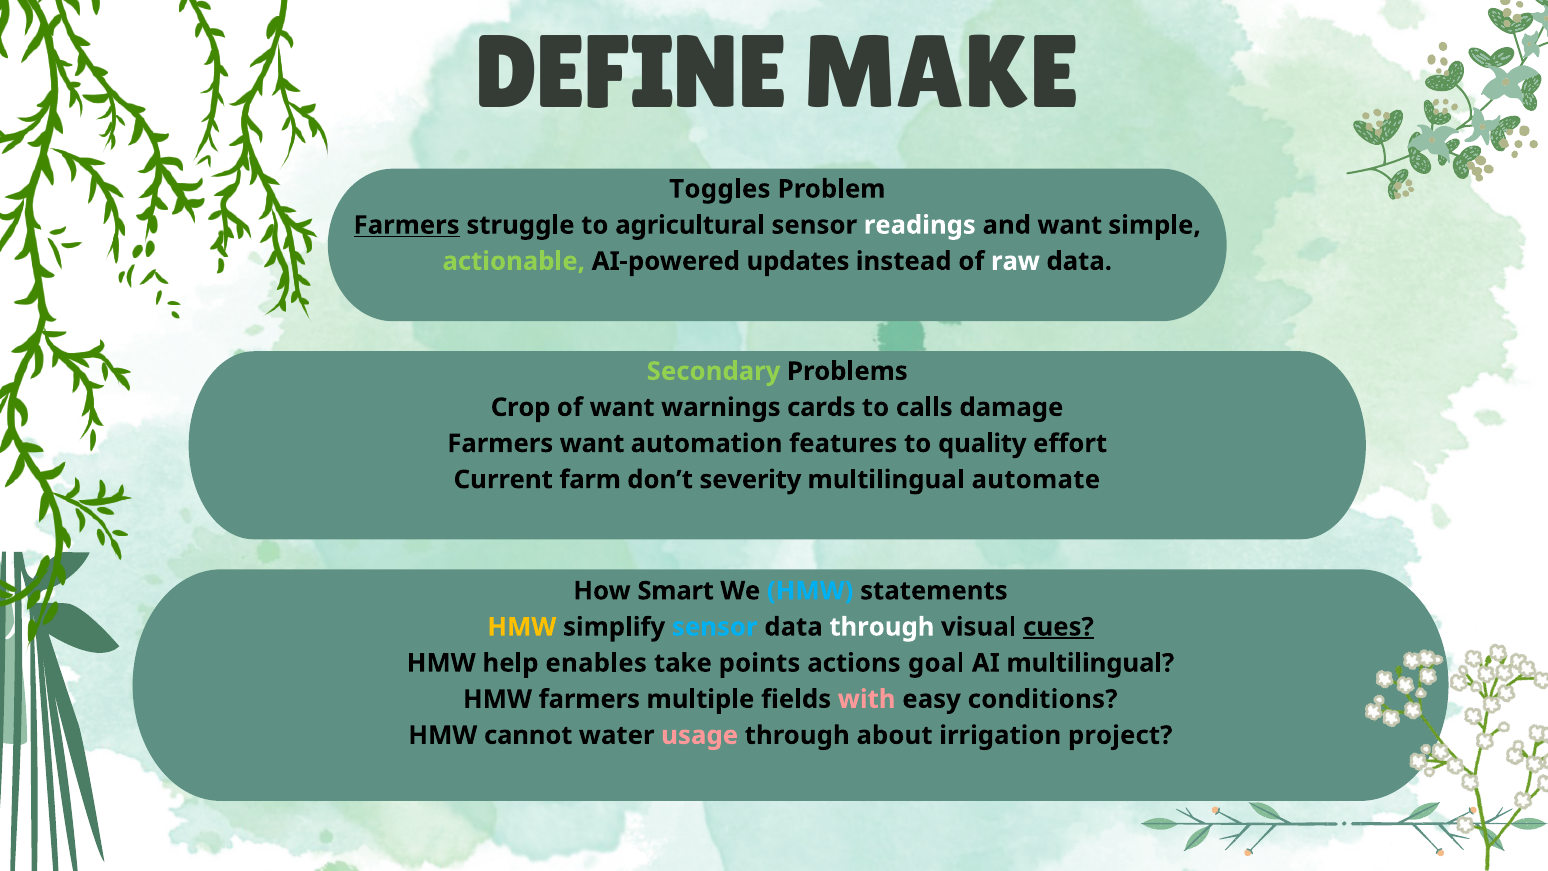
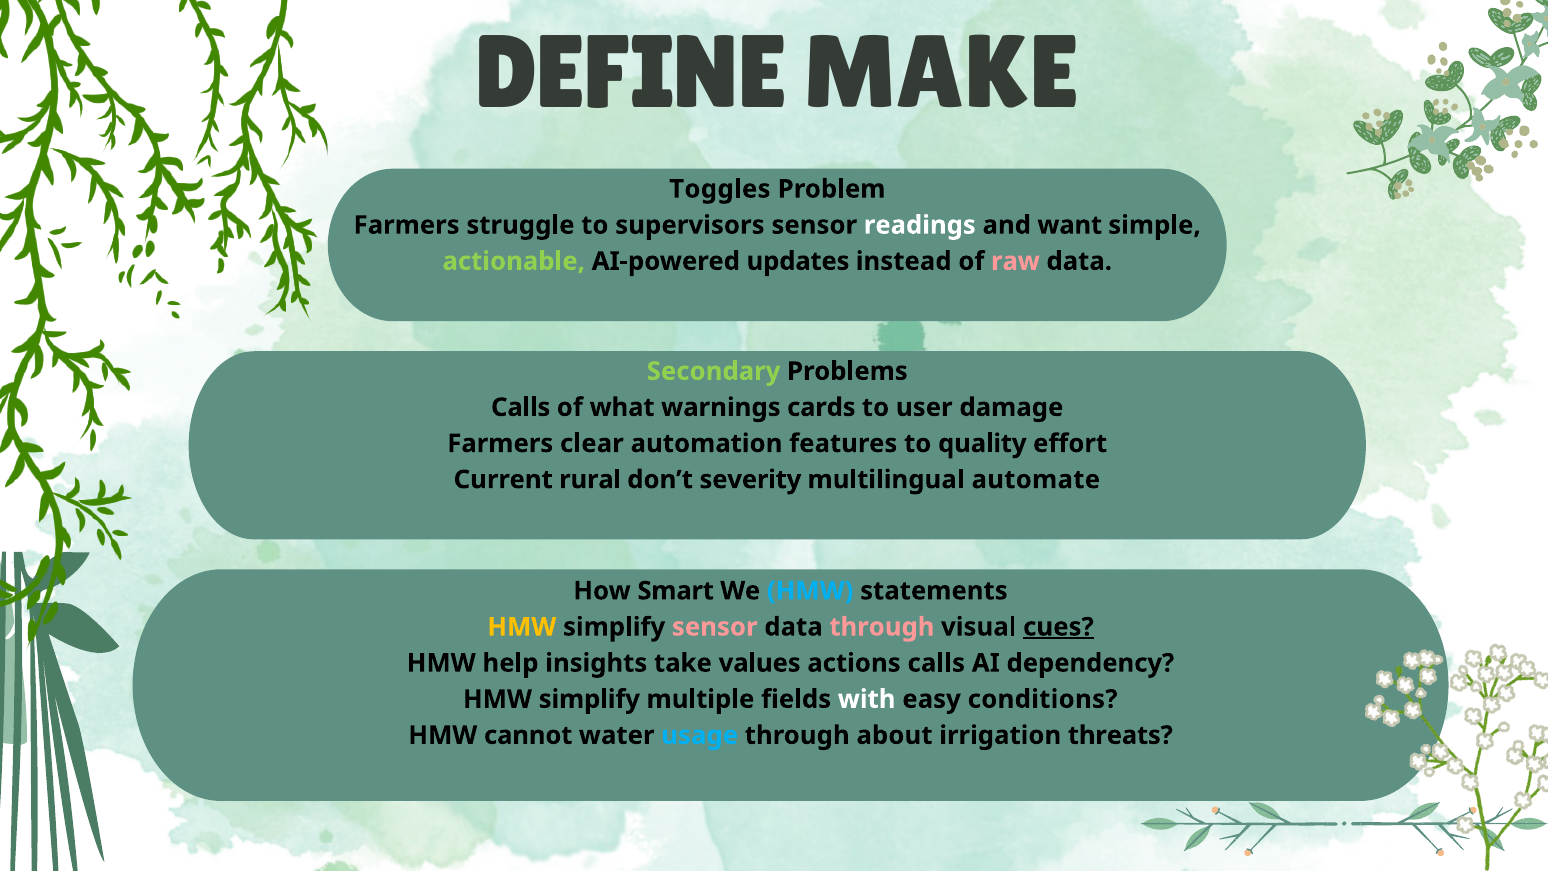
Farmers underline: present -> none (407, 225)
agricultural: agricultural -> supervisors (690, 225)
raw colour: white -> pink (1015, 261)
Crop: Crop -> Calls (521, 407)
of want: want -> what (622, 407)
calls: calls -> user (924, 407)
Farmers want: want -> clear (592, 443)
farm: farm -> rural (590, 480)
sensor colour: light blue -> pink (715, 627)
through colour: white -> pink (882, 627)
enables: enables -> insights (596, 663)
points: points -> values (760, 663)
actions goal: goal -> calls (936, 663)
AI multilingual: multilingual -> dependency (1090, 663)
farmers: farmers -> simplify (589, 699)
with colour: pink -> white (867, 699)
usage colour: pink -> light blue (700, 735)
project: project -> threats (1120, 735)
